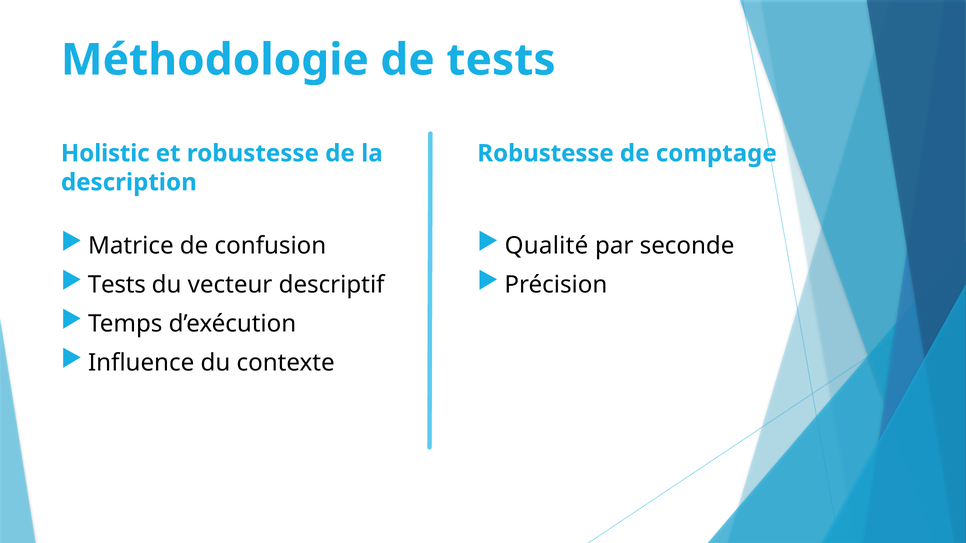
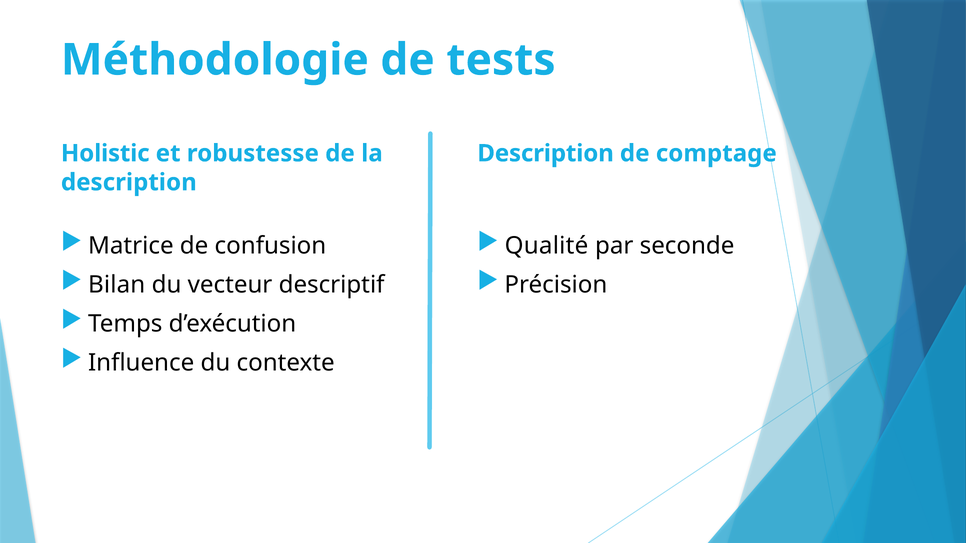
Robustesse: Robustesse -> Description (546, 153)
Tests: Tests -> Bilan (117, 285)
